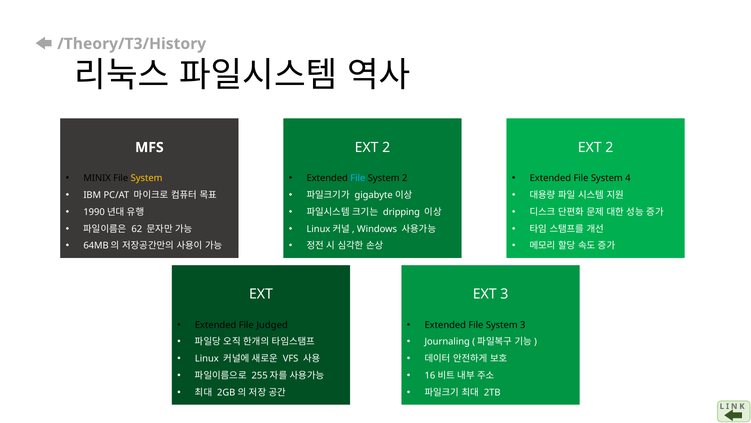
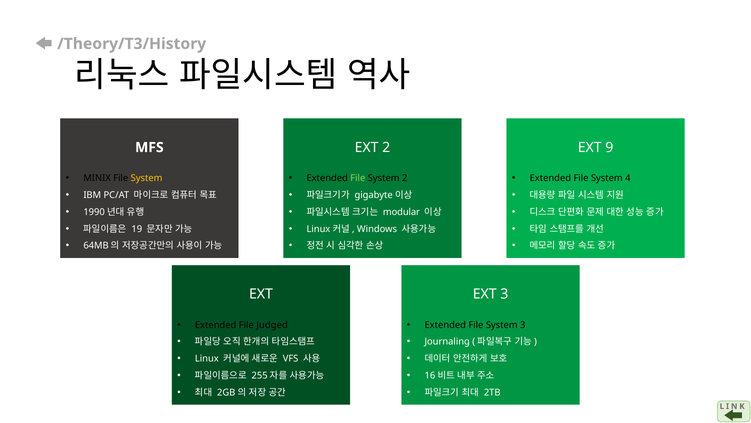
2: 2 -> 9 (609, 147)
File colour: light blue -> light green (358, 178)
dripping: dripping -> modular (401, 212)
62: 62 -> 19 (137, 229)
